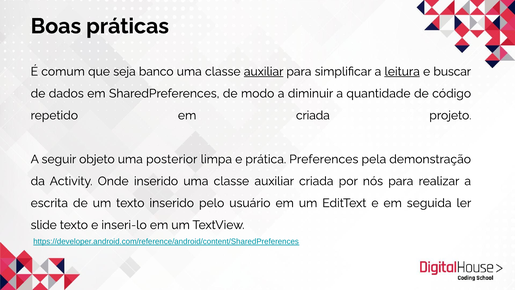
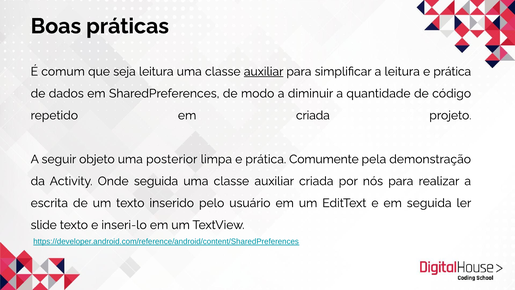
seja banco: banco -> leitura (156, 71)
leitura underline: present -> none (402, 71)
buscar: buscar -> prática (452, 71)
Preferences: Preferences -> Comumente (324, 159)
Onde inserido: inserido -> seguida (156, 181)
